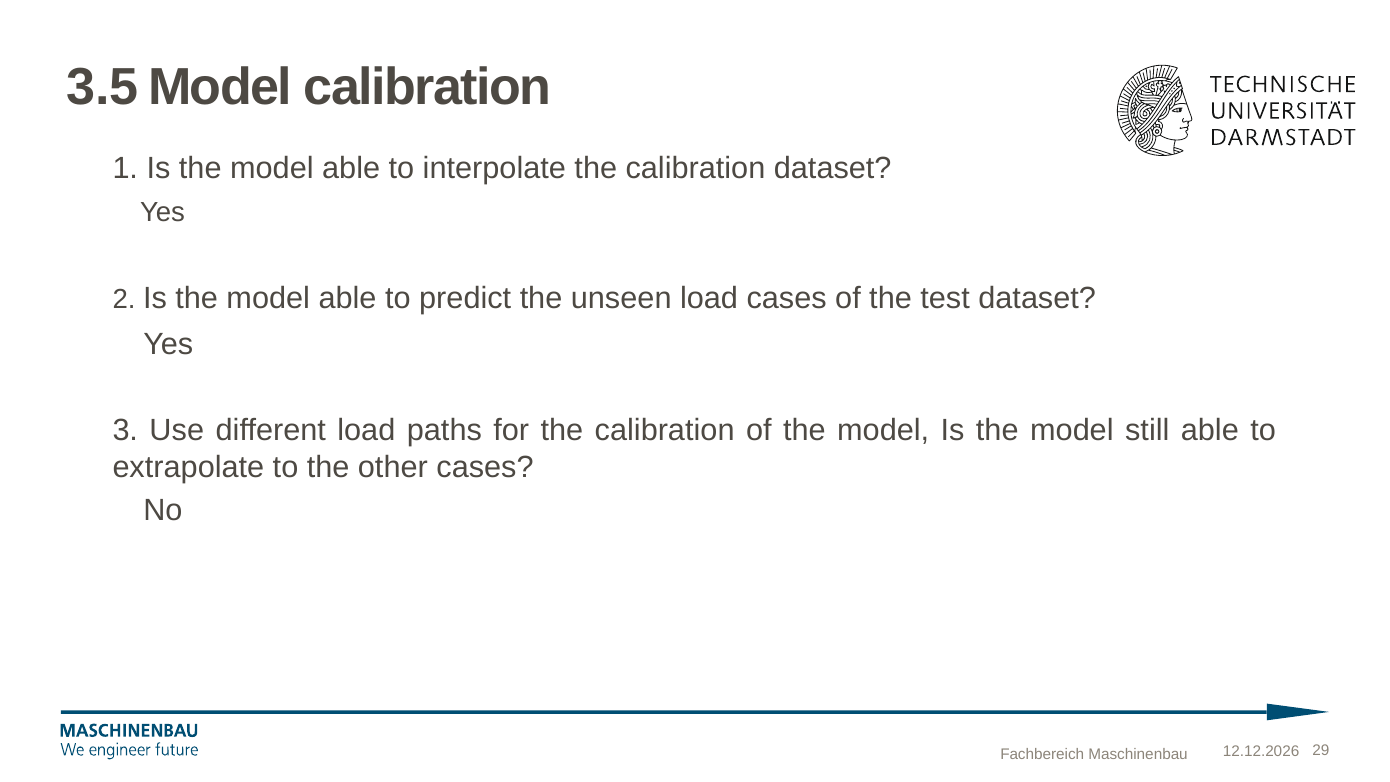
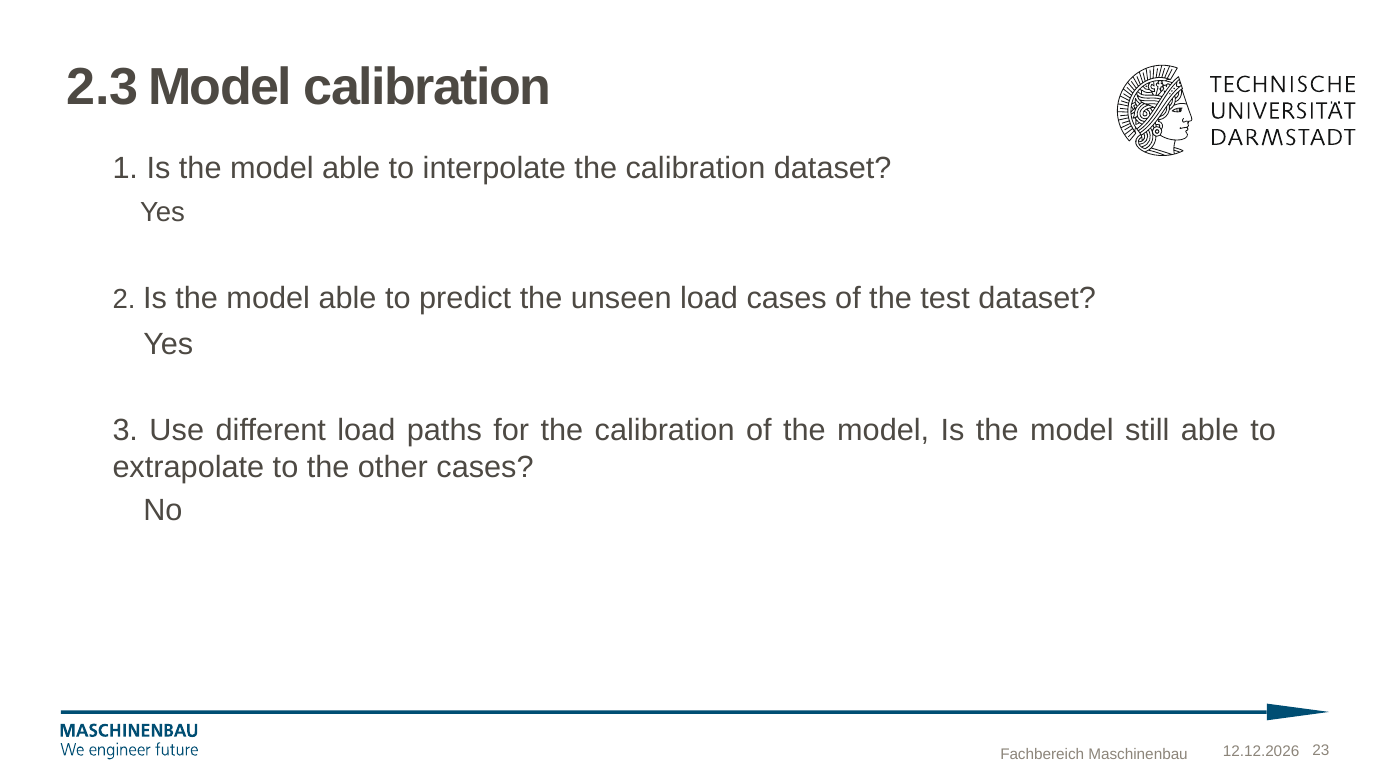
3.5: 3.5 -> 2.3 (103, 87)
29: 29 -> 23 (1321, 751)
